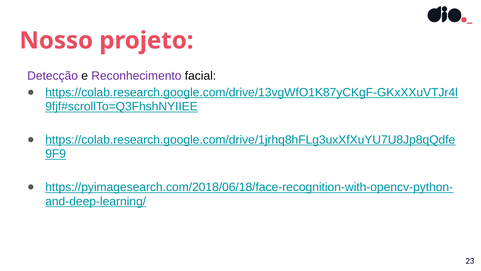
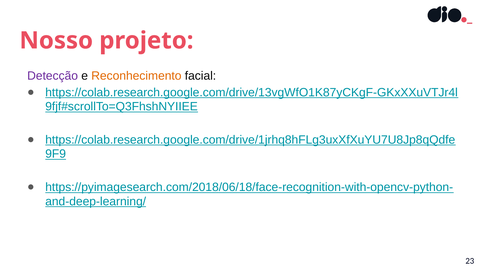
Reconhecimento colour: purple -> orange (136, 76)
